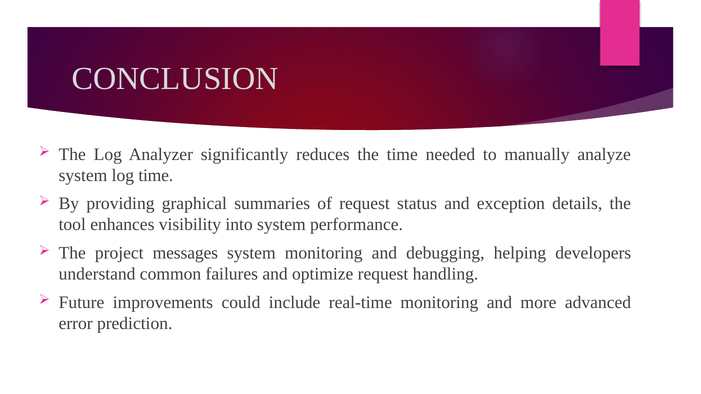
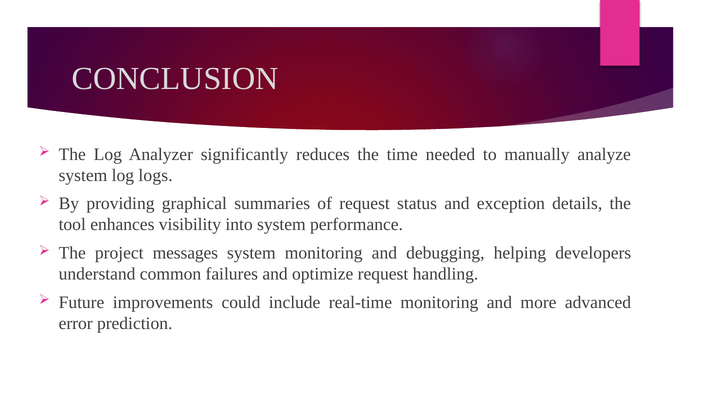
log time: time -> logs (156, 175)
